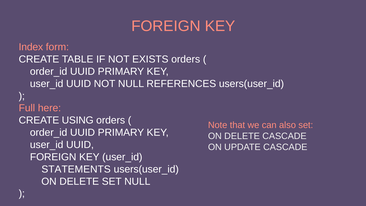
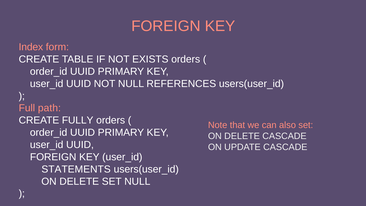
here: here -> path (49, 108)
USING: USING -> FULLY (78, 120)
